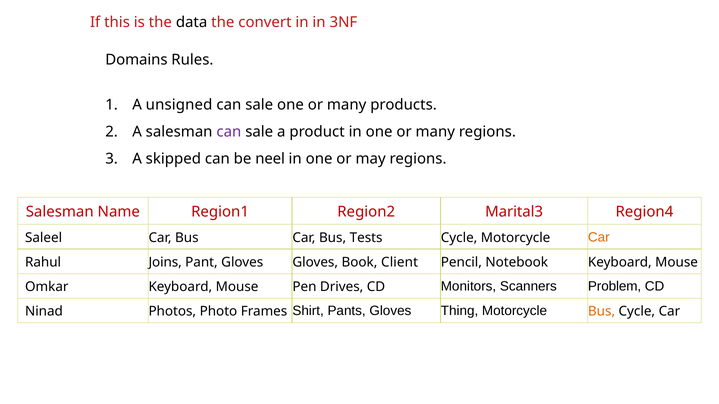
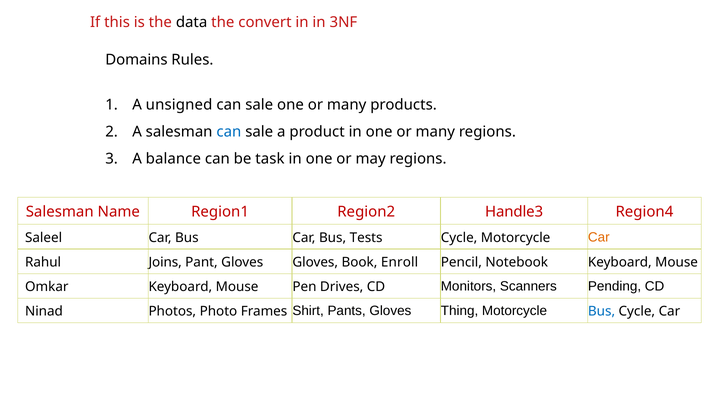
can colour: purple -> blue (229, 132)
skipped: skipped -> balance (173, 159)
neel: neel -> task (270, 159)
Marital3: Marital3 -> Handle3 (514, 212)
Client: Client -> Enroll (400, 263)
Problem: Problem -> Pending (615, 287)
Bus colour: orange -> blue (602, 312)
